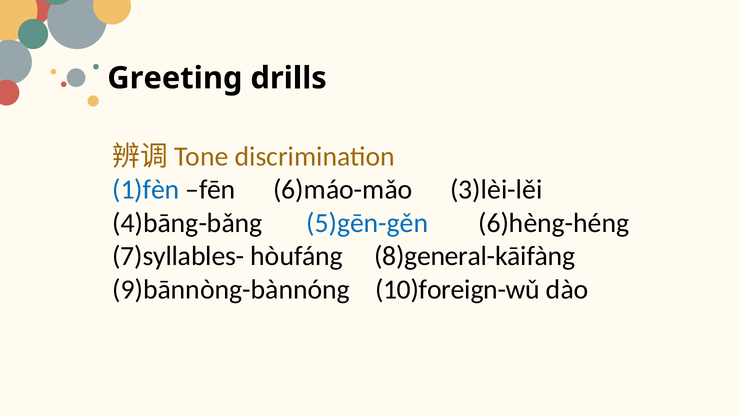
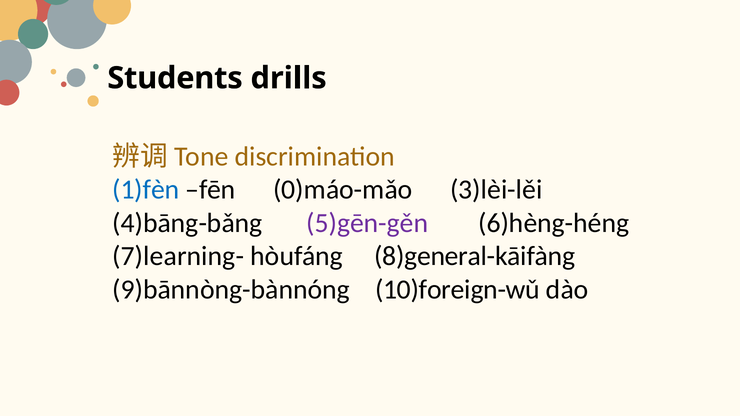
Greeting: Greeting -> Students (175, 78)
6)máo-mǎo: 6)máo-mǎo -> 0)máo-mǎo (343, 190)
5)gēn-gěn colour: blue -> purple (367, 223)
7)syllables-: 7)syllables- -> 7)learning- (178, 256)
